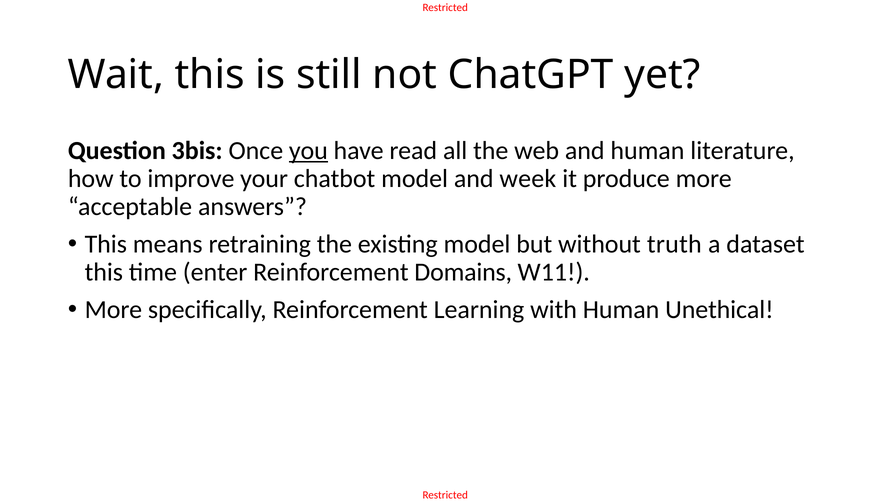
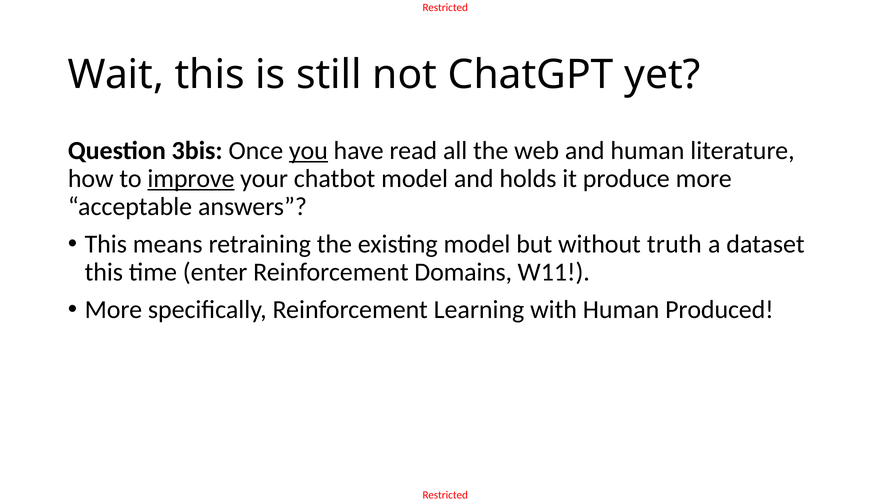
improve underline: none -> present (191, 179)
week: week -> holds (528, 179)
Unethical: Unethical -> Produced (719, 310)
